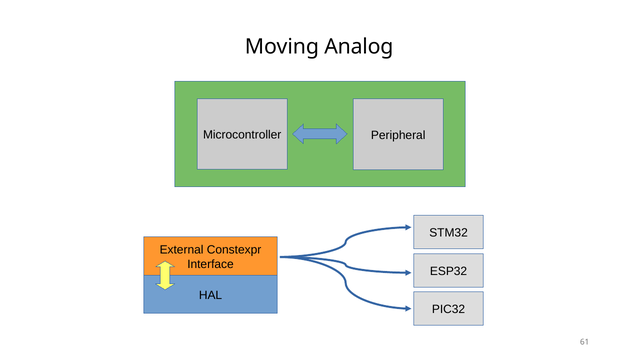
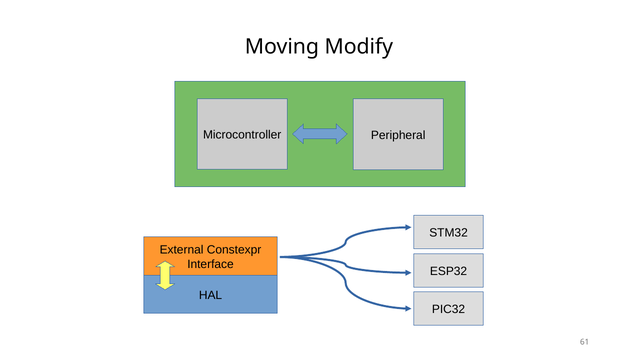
Analog: Analog -> Modify (359, 47)
